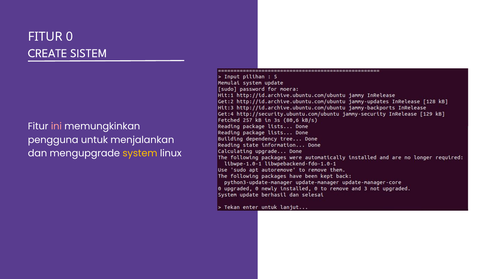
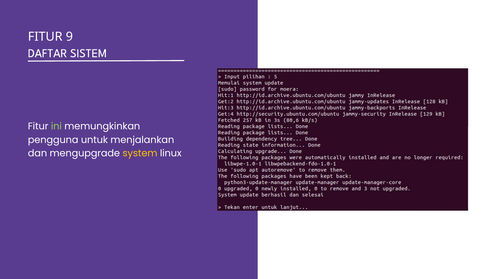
0: 0 -> 9 (69, 37)
CREATE: CREATE -> DAFTAR (48, 53)
ini colour: pink -> light green (56, 126)
